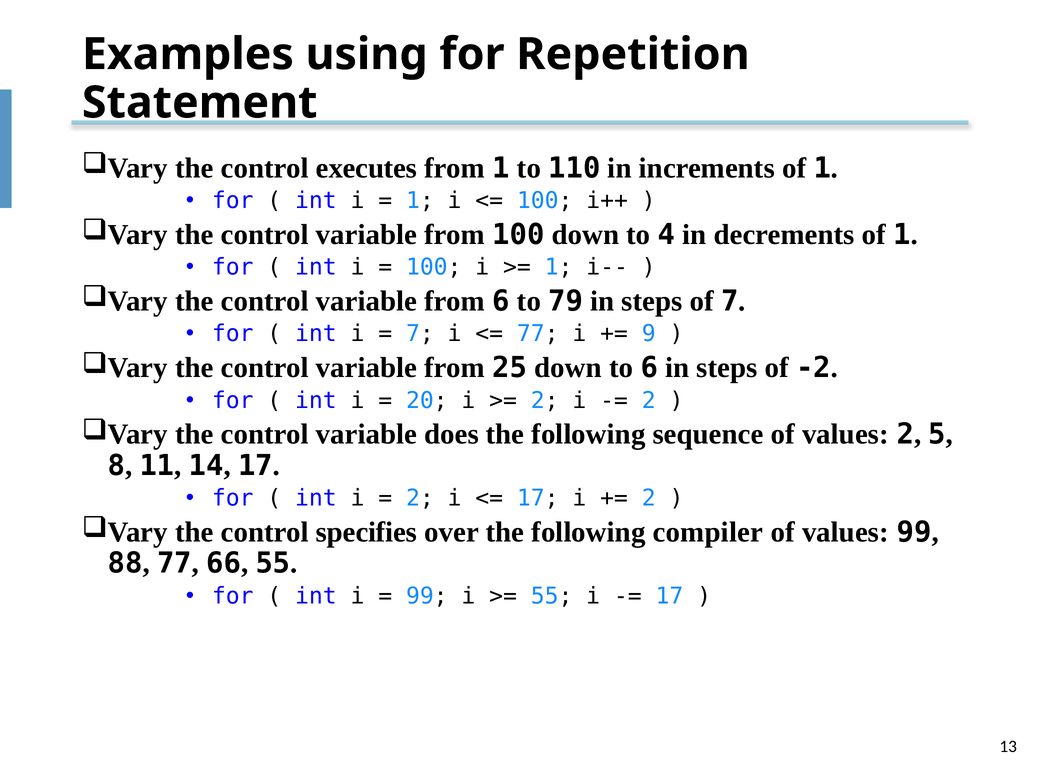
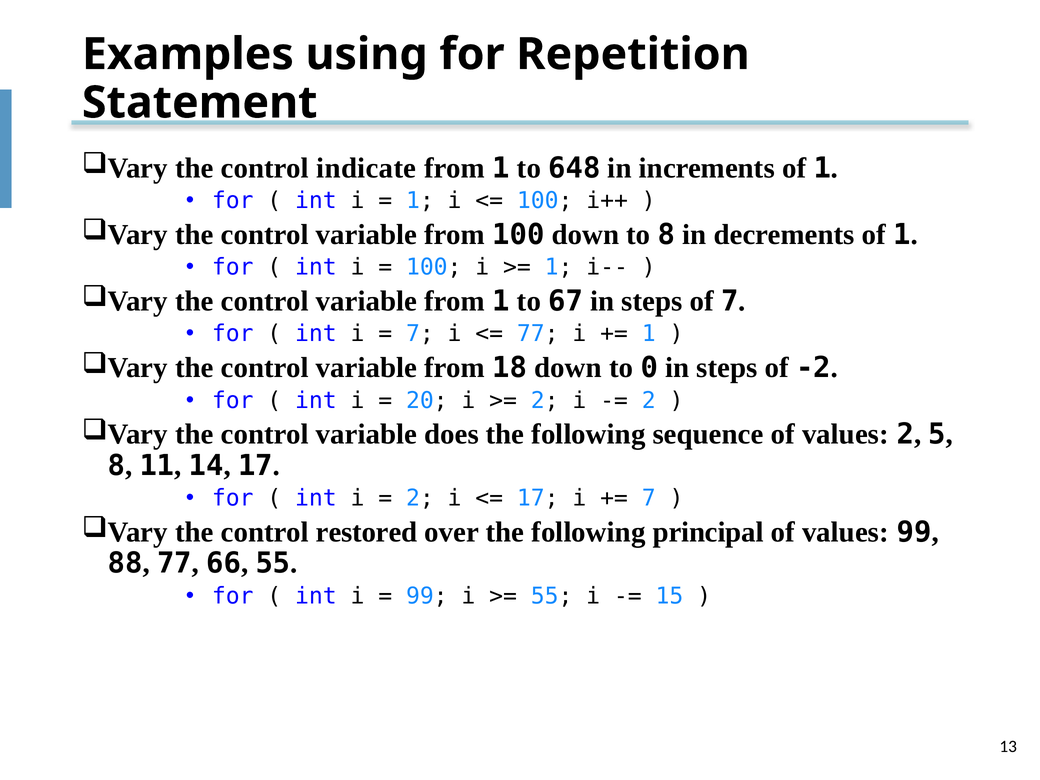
executes: executes -> indicate (366, 168)
110: 110 -> 648 (574, 168)
to 4: 4 -> 8 (667, 235)
variable from 6: 6 -> 1 (501, 301)
79: 79 -> 67 (566, 301)
9: 9 -> 1 (649, 334)
25: 25 -> 18 (510, 368)
to 6: 6 -> 0 (649, 368)
2: 2 -> 7 (649, 498)
specifies: specifies -> restored (367, 532)
compiler: compiler -> principal (708, 532)
17: 17 -> 15 (670, 596)
